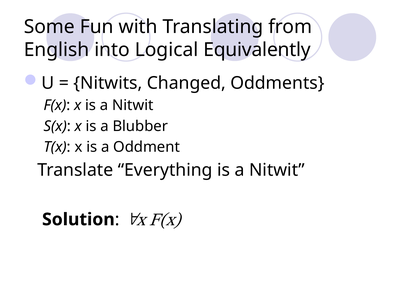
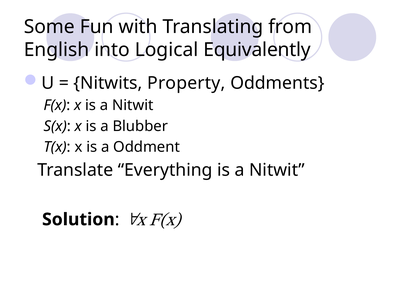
Changed: Changed -> Property (186, 83)
